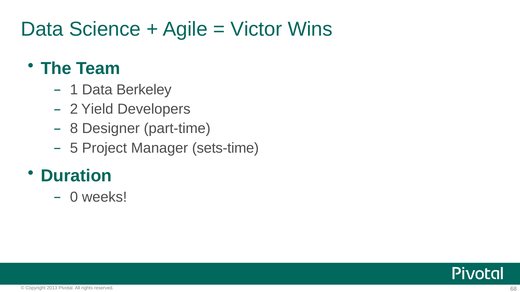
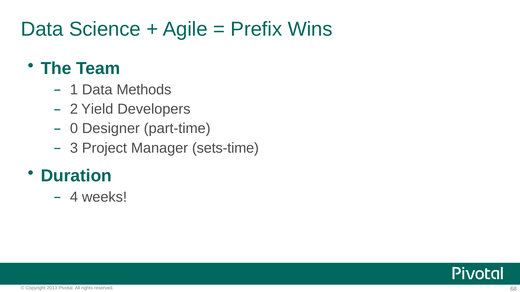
Victor: Victor -> Prefix (256, 29)
Berkeley: Berkeley -> Methods (144, 90)
8: 8 -> 0 (74, 129)
5: 5 -> 3 (74, 148)
0: 0 -> 4 (74, 197)
